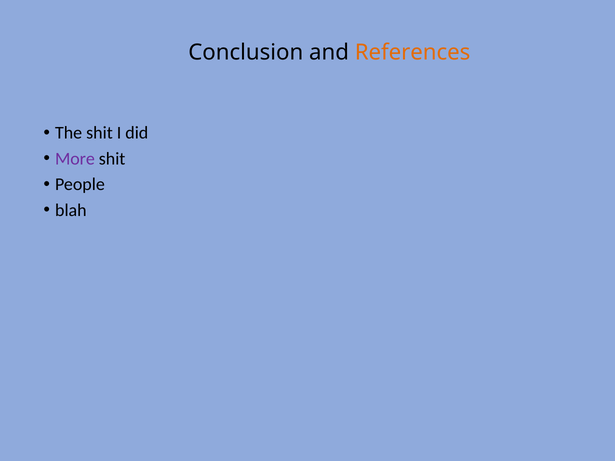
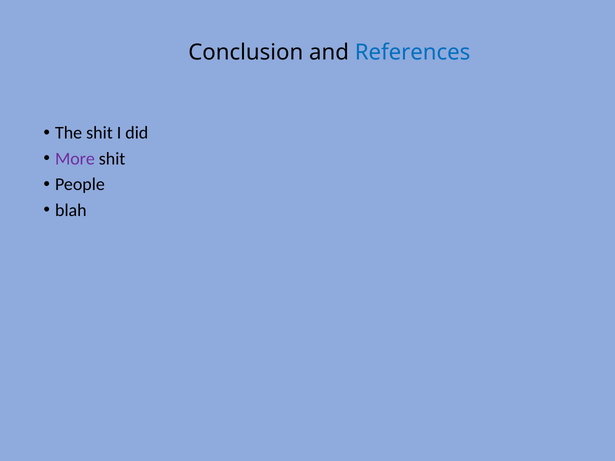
References colour: orange -> blue (413, 52)
